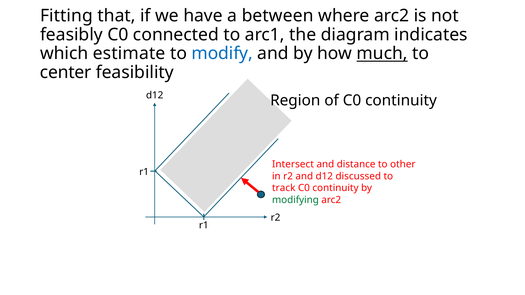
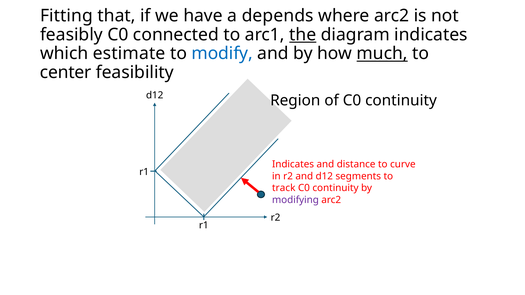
between: between -> depends (278, 16)
the underline: none -> present (303, 35)
Intersect: Intersect -> Indicates (293, 165)
other: other -> curve (403, 165)
discussed: discussed -> segments (358, 176)
modifying colour: green -> purple (295, 200)
